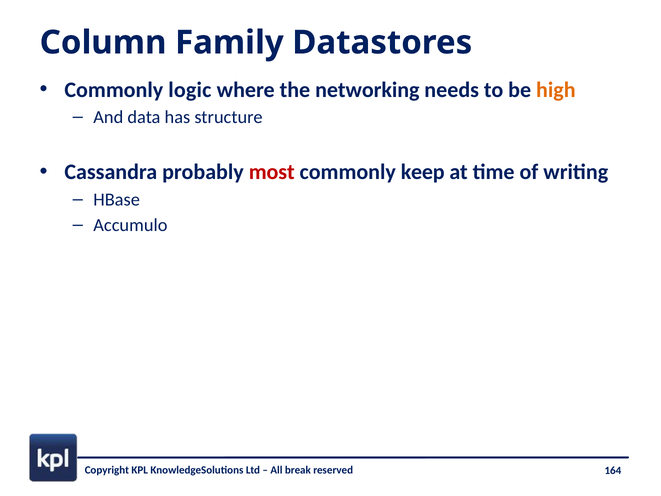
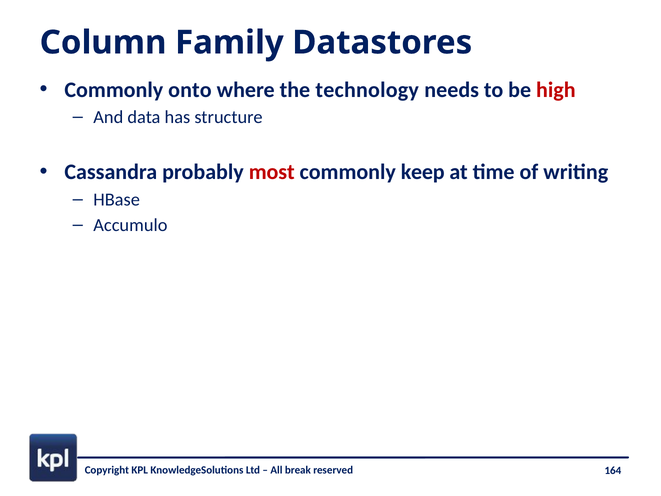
logic: logic -> onto (190, 90)
networking: networking -> technology (367, 90)
high colour: orange -> red (556, 90)
